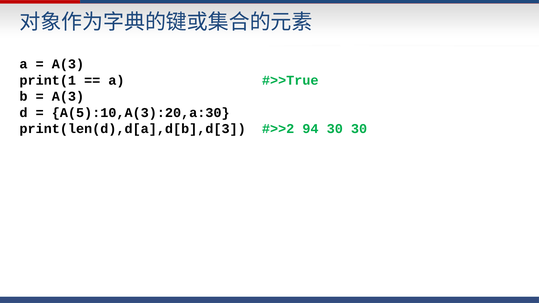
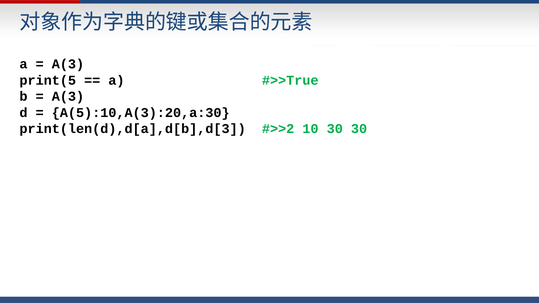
print(1: print(1 -> print(5 (48, 80)
94: 94 -> 10 (310, 129)
